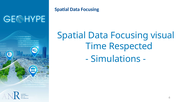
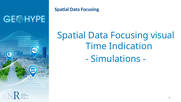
Respected: Respected -> Indication (131, 46)
